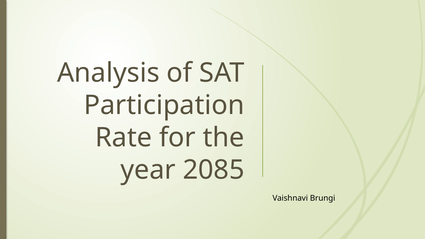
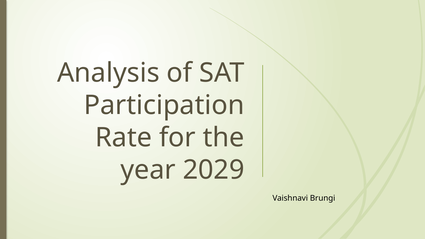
2085: 2085 -> 2029 (214, 170)
